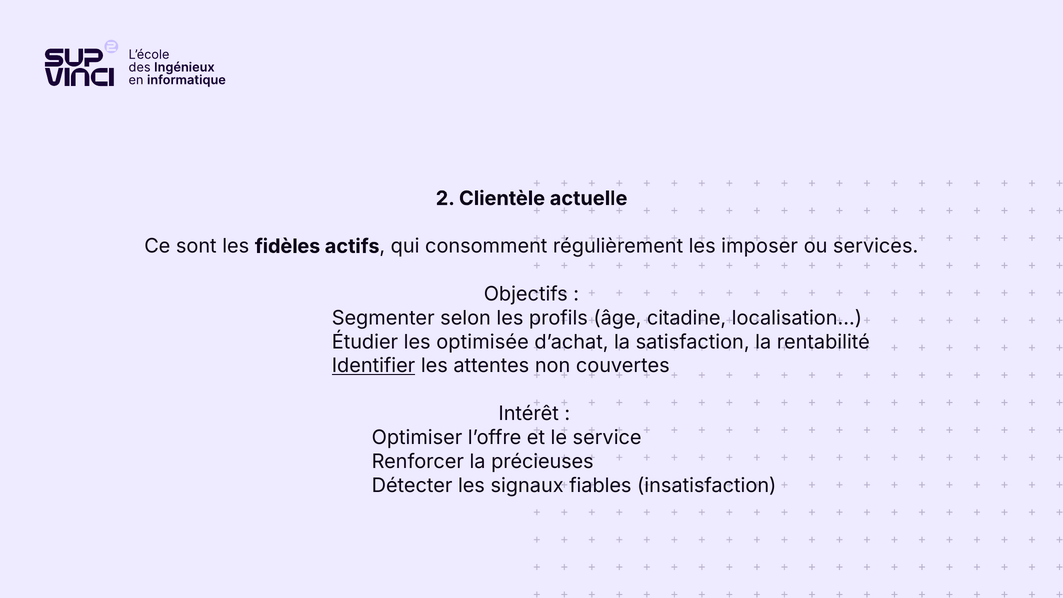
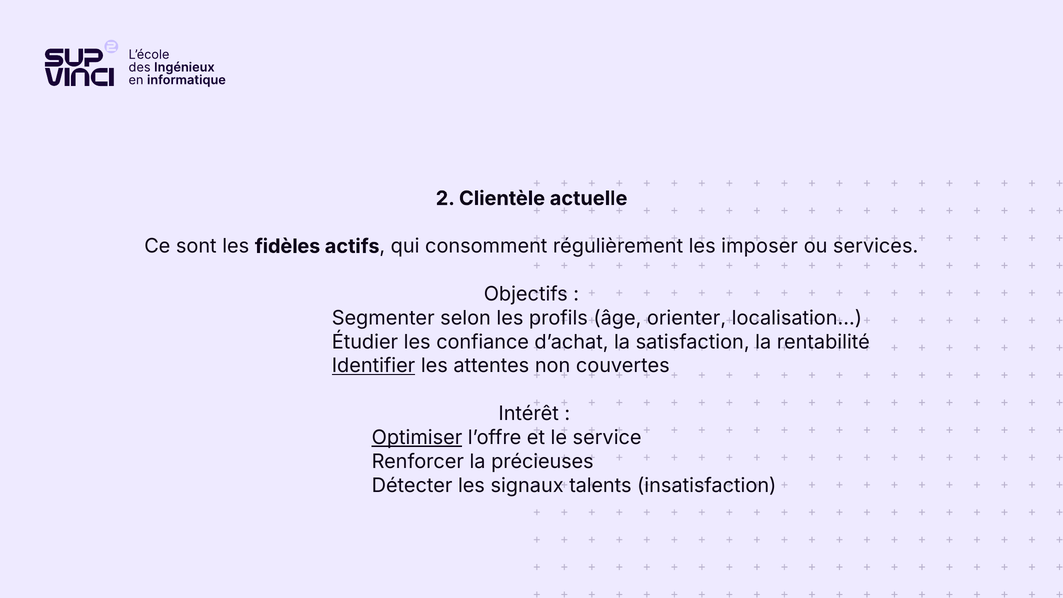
citadine: citadine -> orienter (687, 318)
optimisée: optimisée -> confiance (483, 342)
Optimiser underline: none -> present (417, 438)
fiables: fiables -> talents (600, 485)
